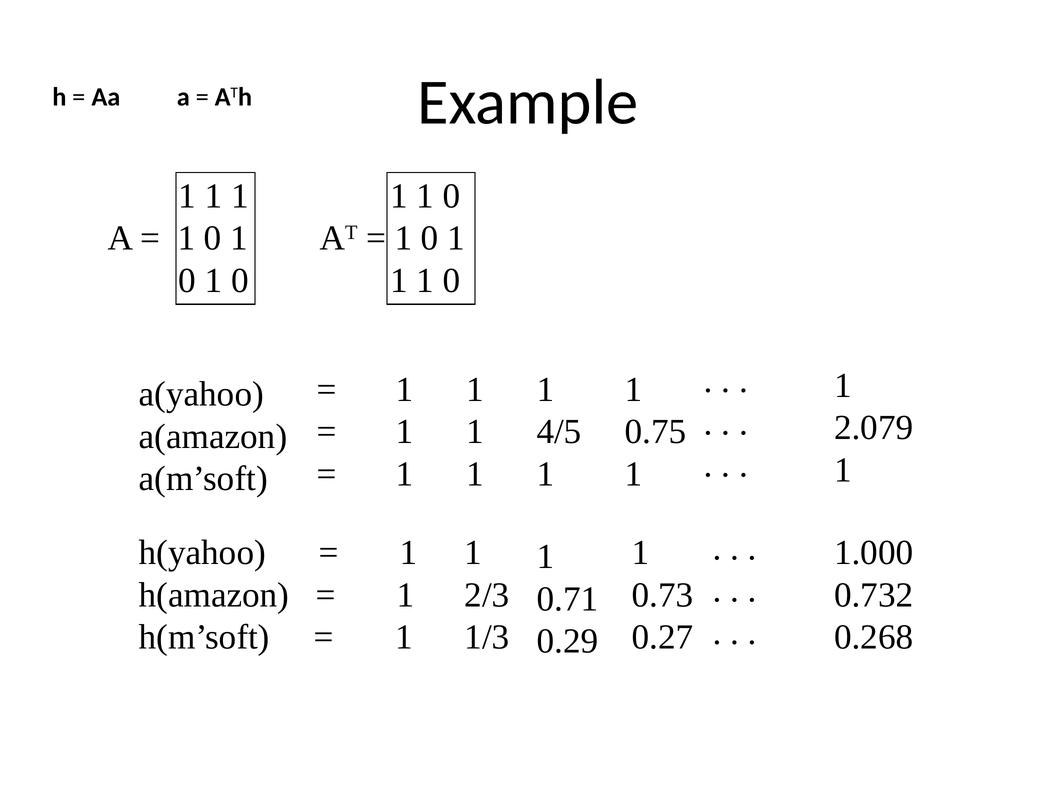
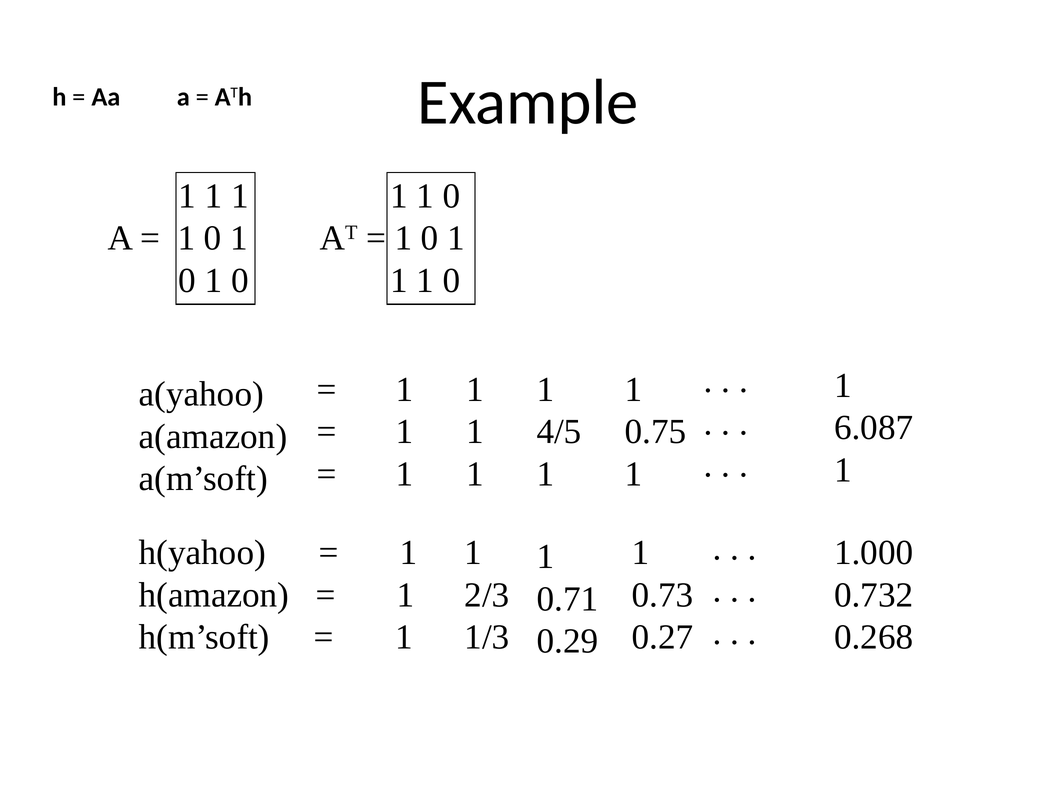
2.079: 2.079 -> 6.087 (874, 428)
